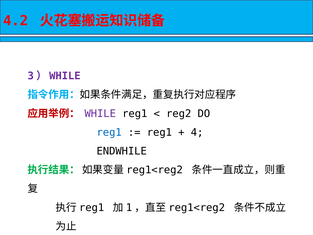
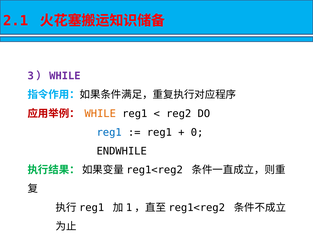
4.2: 4.2 -> 2.1 (16, 21)
WHILE colour: purple -> orange (100, 113)
4: 4 -> 0 (197, 132)
